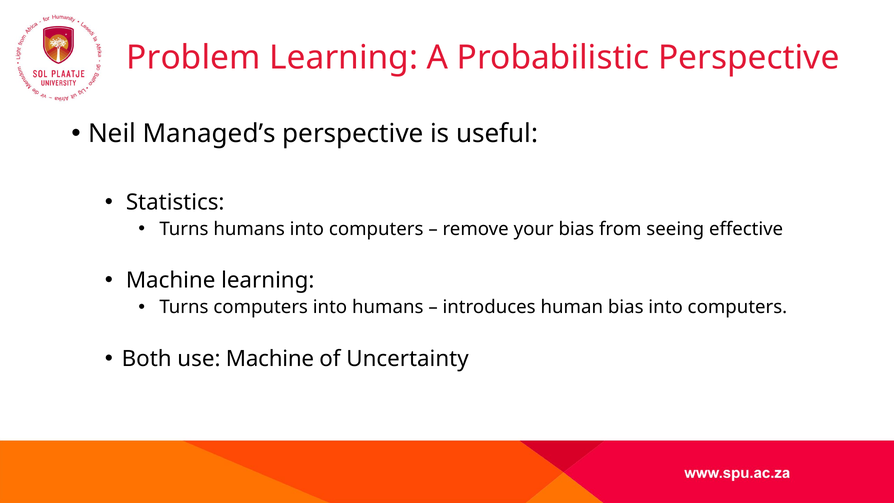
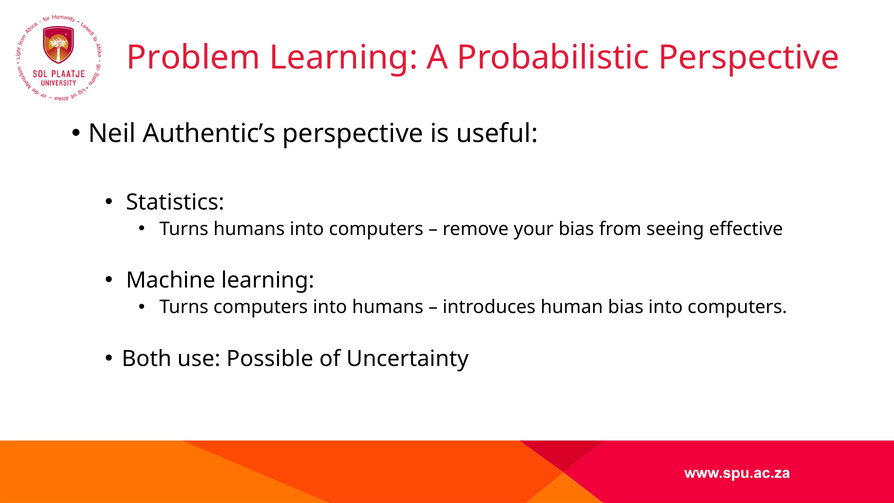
Managed’s: Managed’s -> Authentic’s (209, 134)
use Machine: Machine -> Possible (270, 359)
